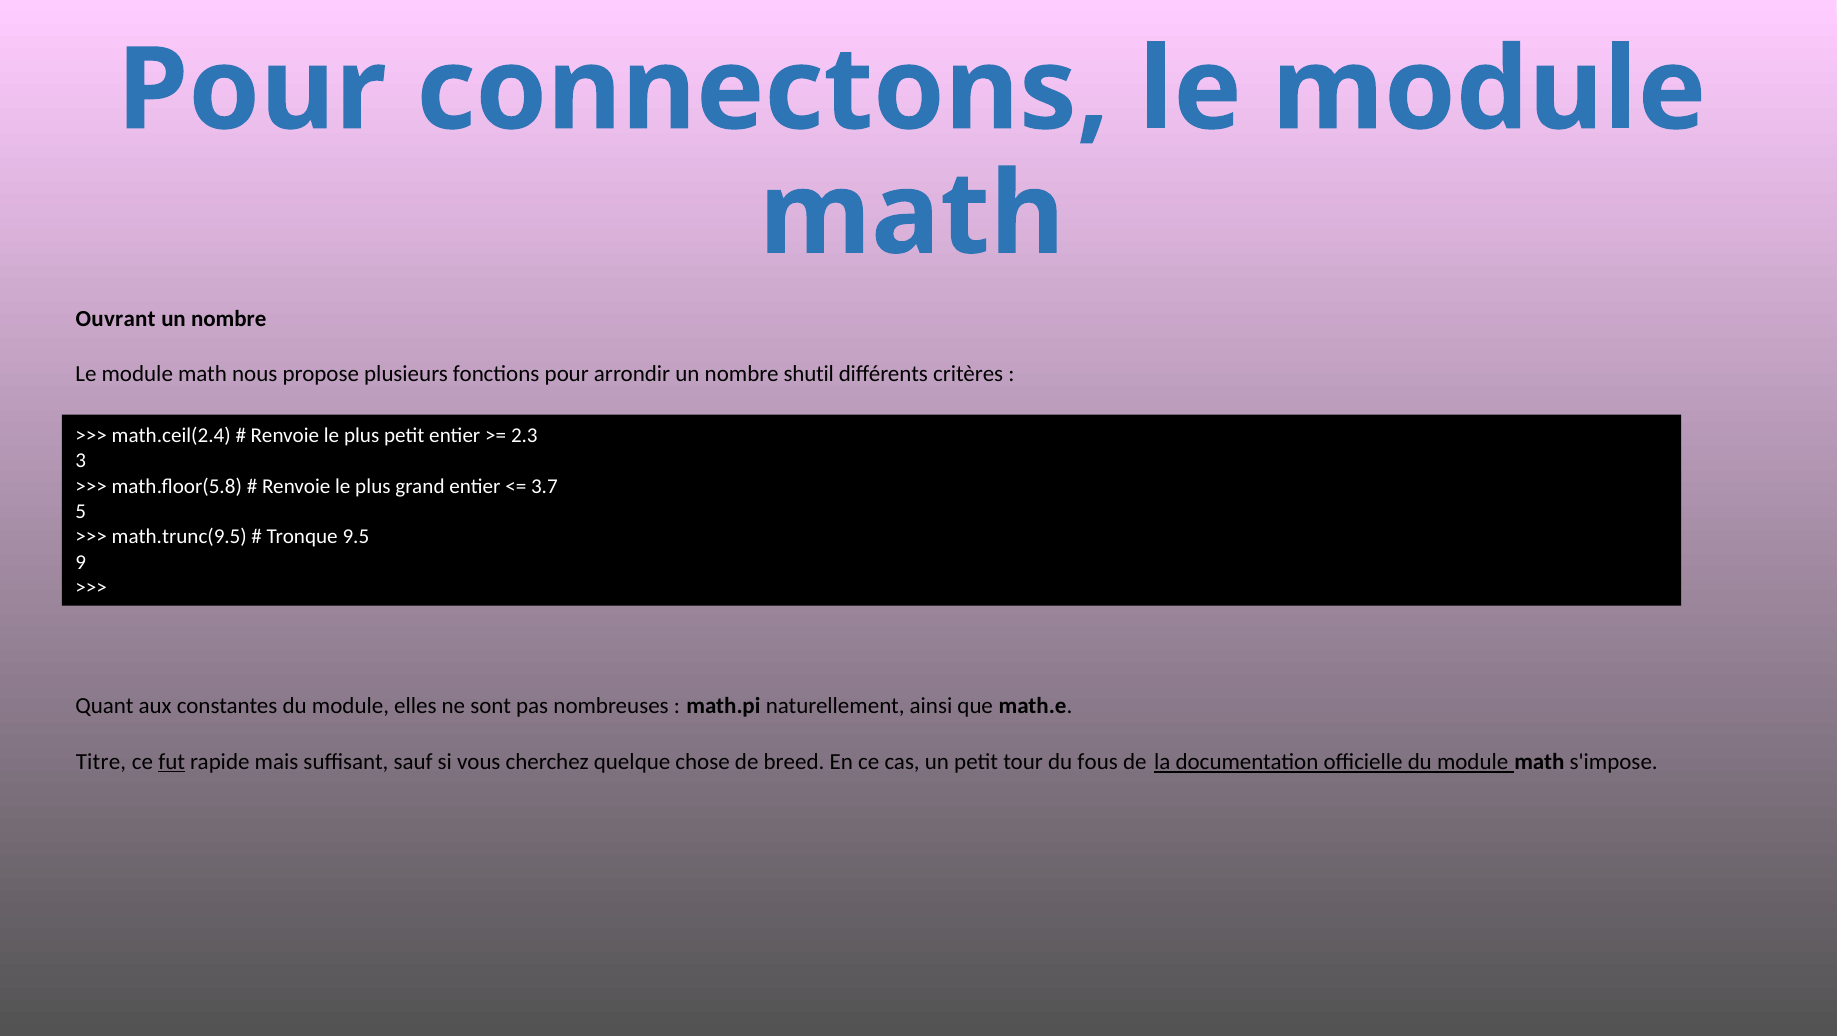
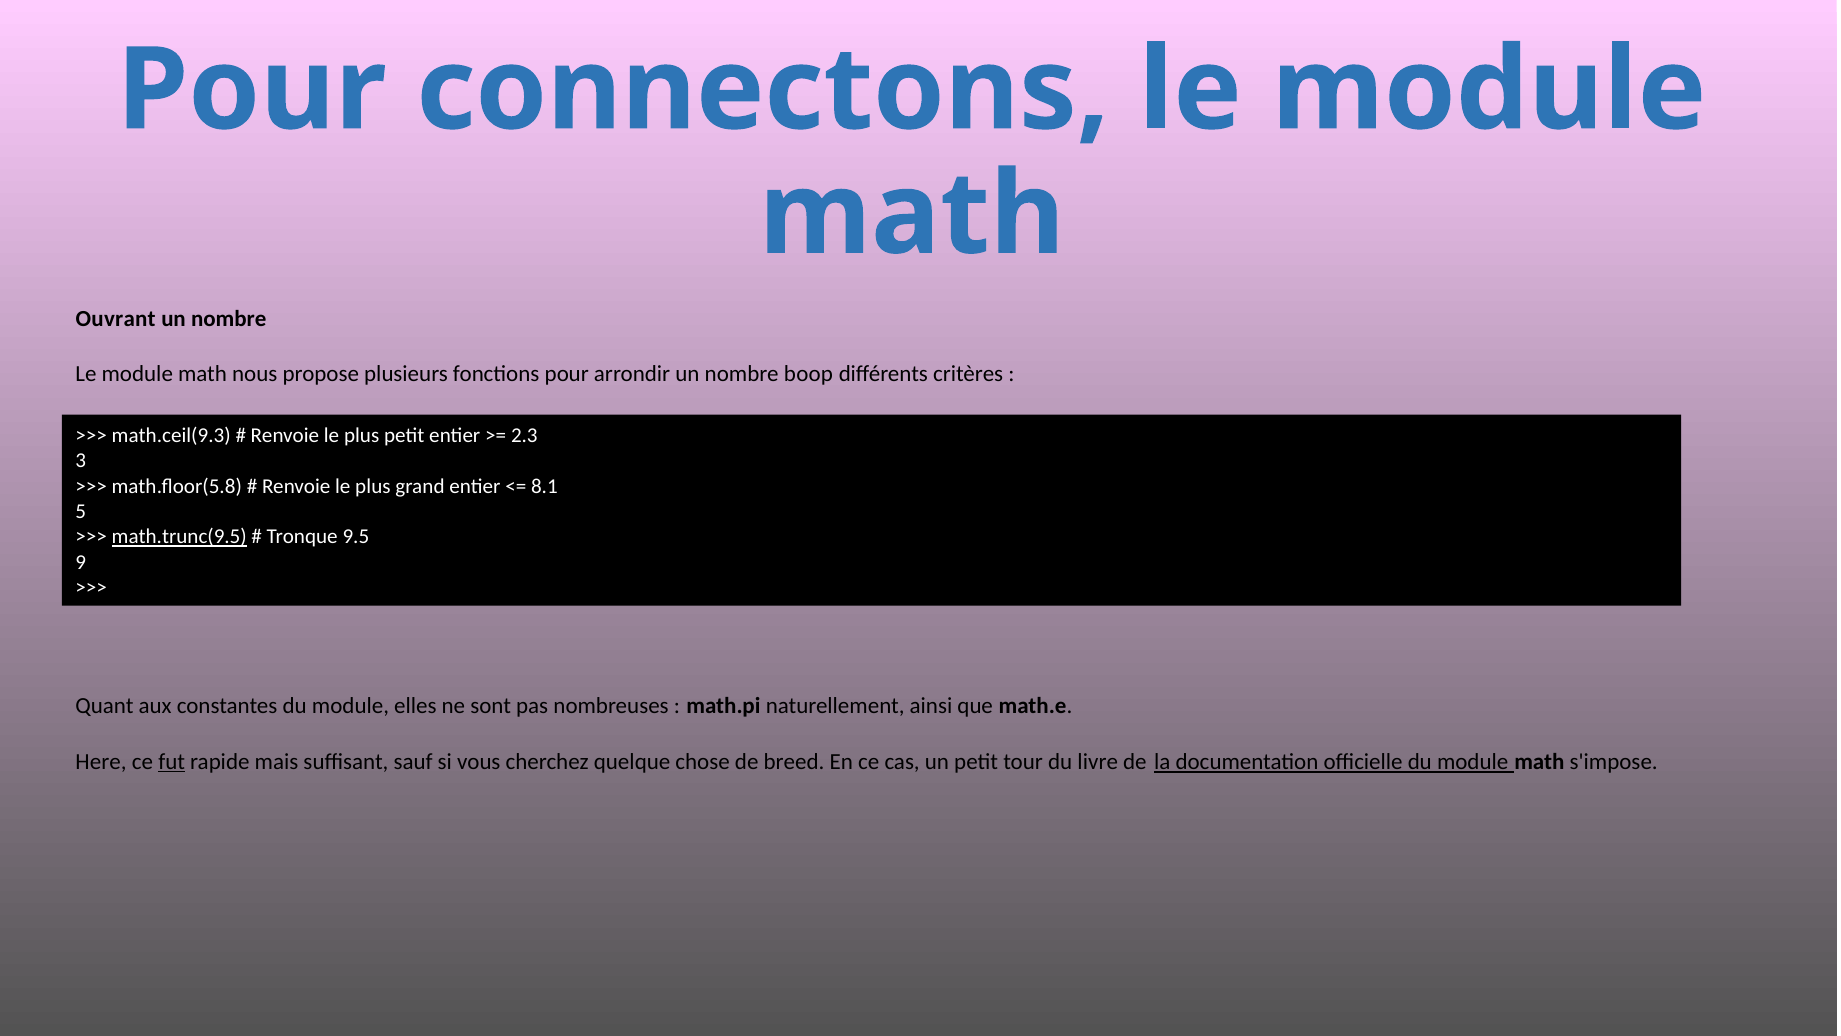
shutil: shutil -> boop (809, 374)
math.ceil(2.4: math.ceil(2.4 -> math.ceil(9.3 (171, 435)
3.7: 3.7 -> 8.1 (544, 486)
math.trunc(9.5 underline: none -> present (179, 537)
Titre: Titre -> Here (101, 761)
fous: fous -> livre (1098, 761)
